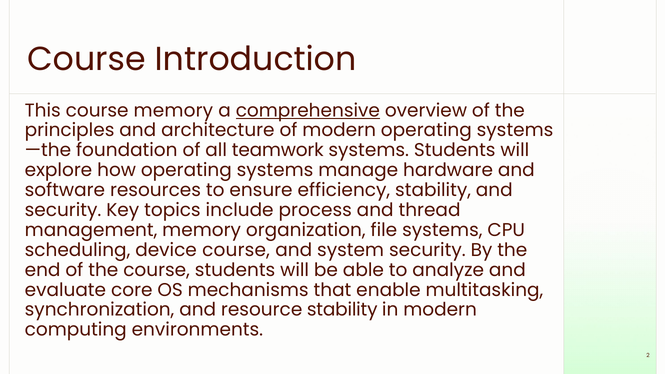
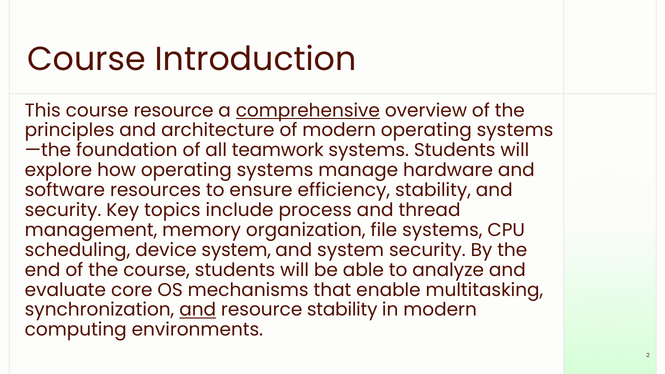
course memory: memory -> resource (174, 110)
device course: course -> system (236, 250)
and underline: none -> present (198, 310)
